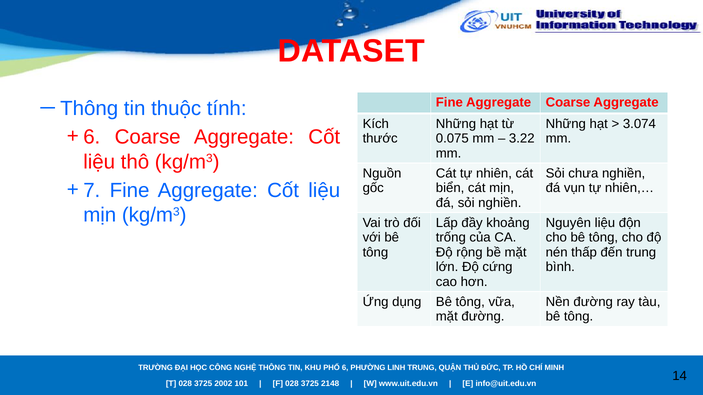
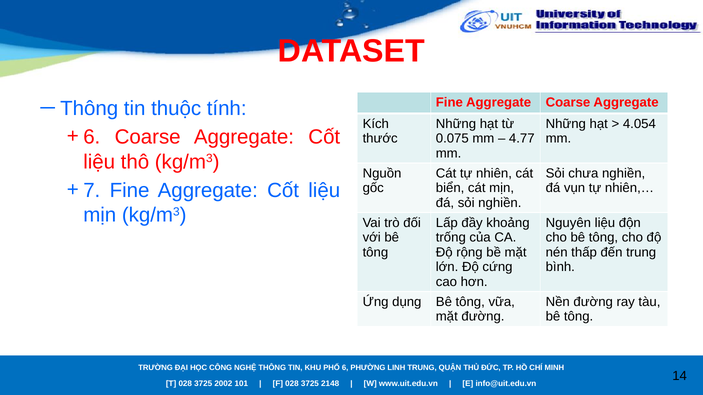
3.074: 3.074 -> 4.054 (639, 124)
3.22: 3.22 -> 4.77 (522, 139)
